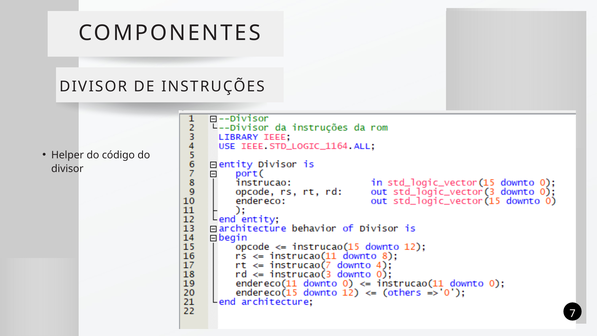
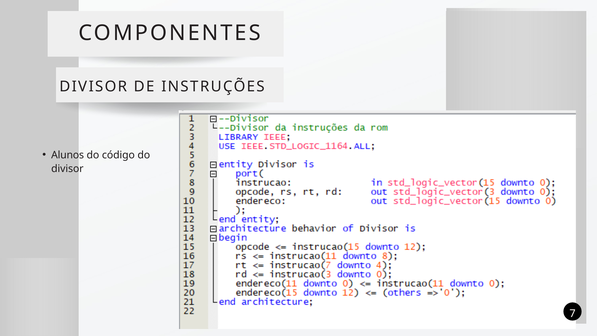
Helper: Helper -> Alunos (68, 155)
